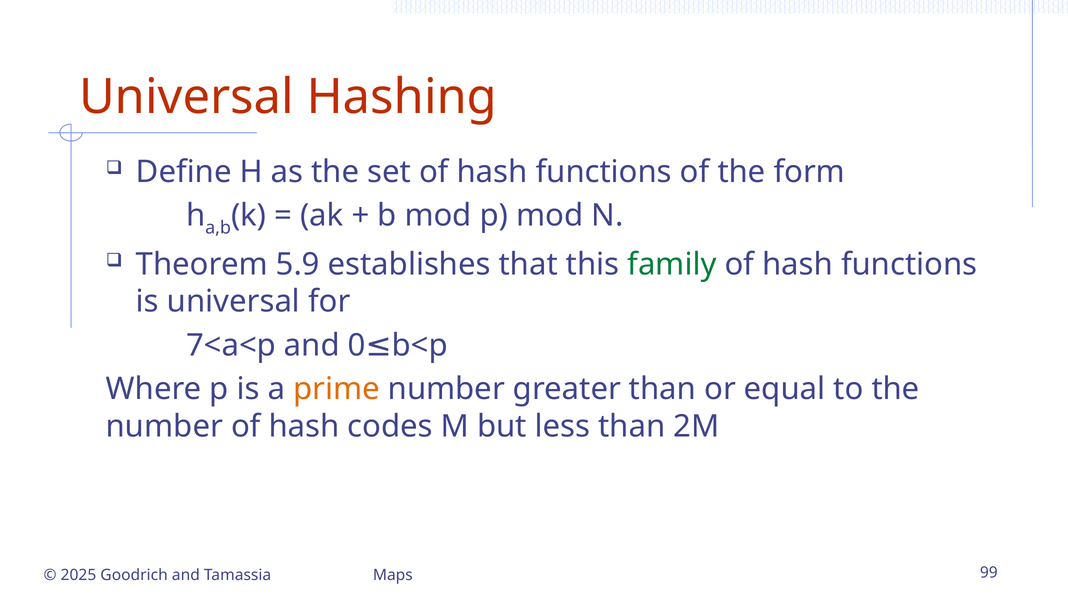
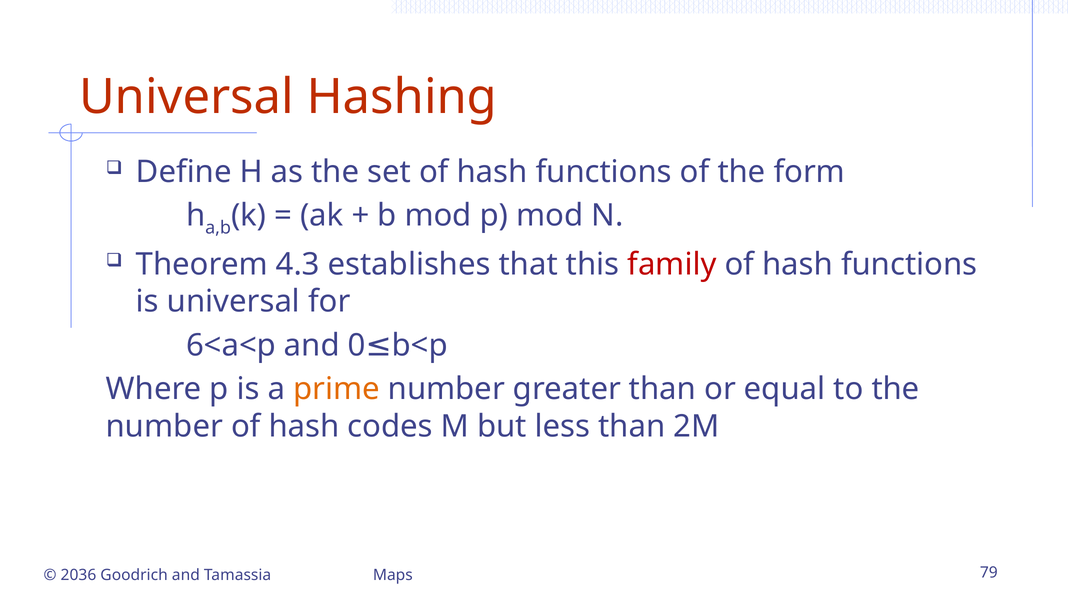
5.9: 5.9 -> 4.3 (298, 264)
family colour: green -> red (672, 264)
7<a<p: 7<a<p -> 6<a<p (231, 345)
2025: 2025 -> 2036 (78, 575)
99: 99 -> 79 (989, 573)
